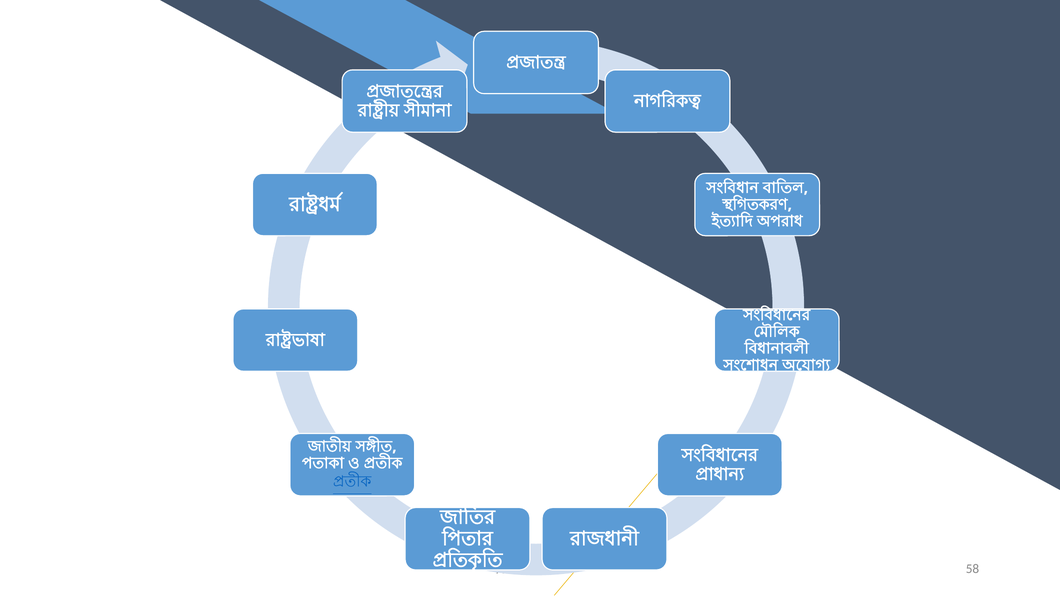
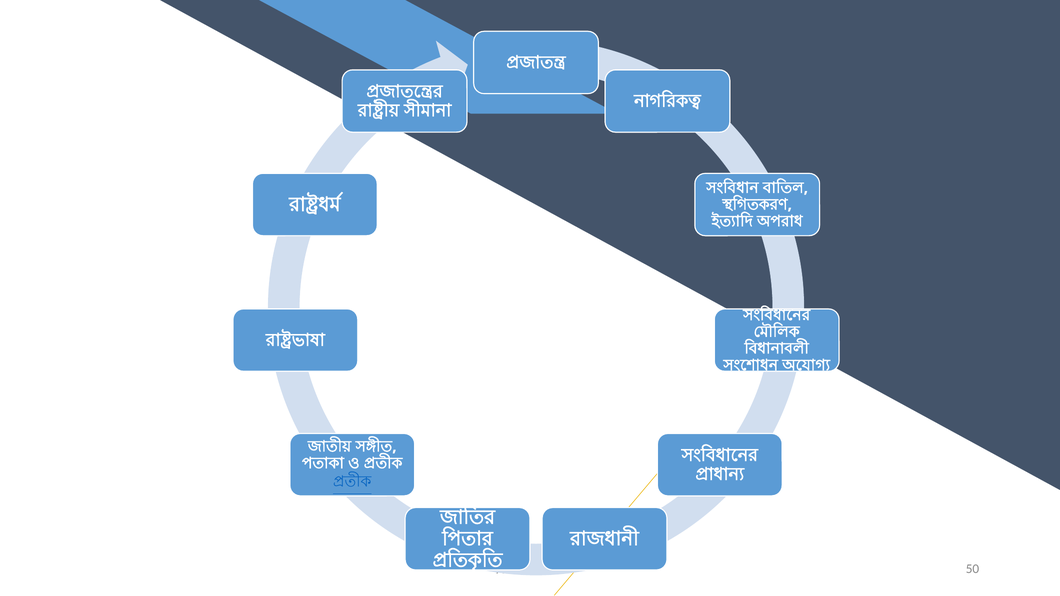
58: 58 -> 50 (972, 569)
